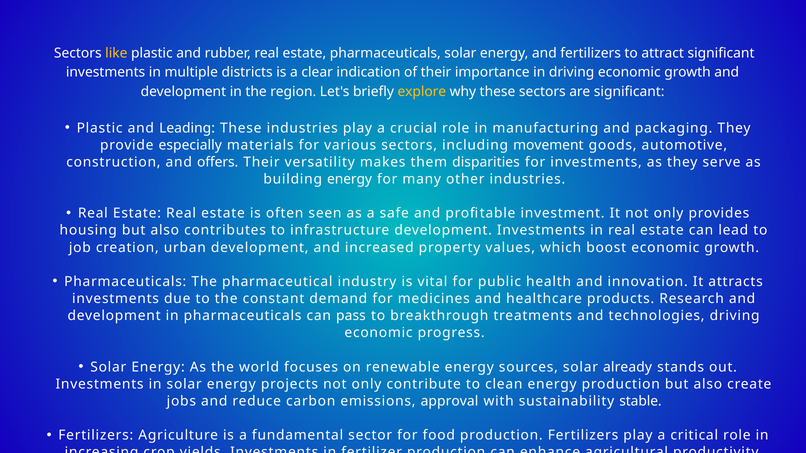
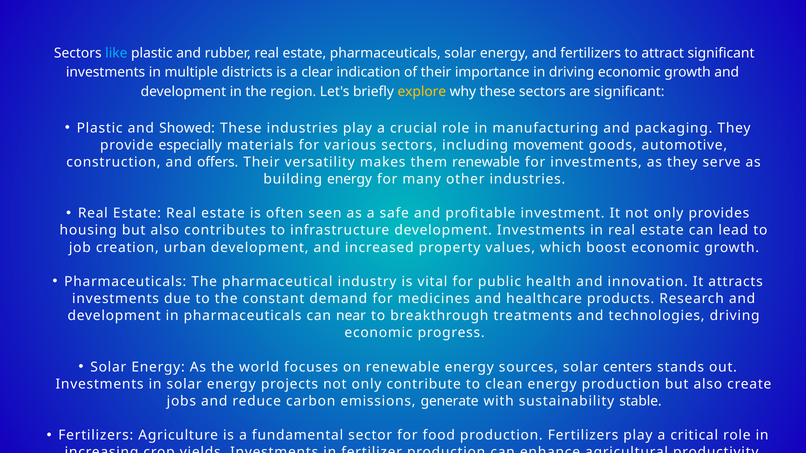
like colour: yellow -> light blue (116, 53)
Leading: Leading -> Showed (187, 128)
them disparities: disparities -> renewable (486, 162)
pass: pass -> near (351, 316)
already: already -> centers (628, 367)
approval: approval -> generate (450, 401)
